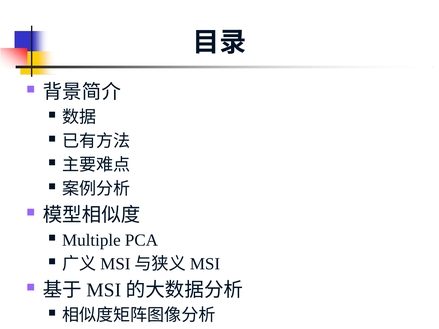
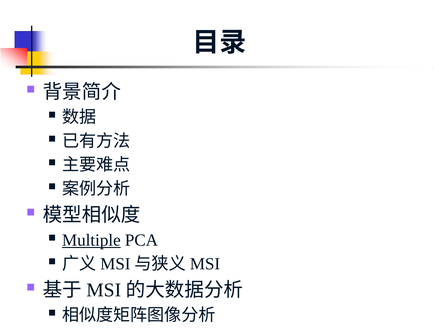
Multiple underline: none -> present (91, 240)
